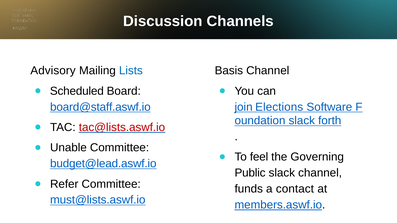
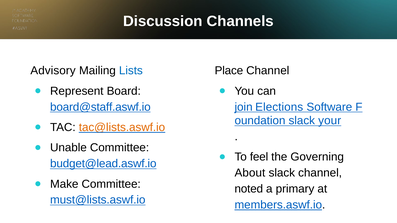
Basis: Basis -> Place (229, 71)
Scheduled: Scheduled -> Represent (77, 91)
forth: forth -> your (330, 121)
tac@lists.aswf.io colour: red -> orange (122, 128)
Public: Public -> About (250, 173)
Refer: Refer -> Make (64, 184)
funds: funds -> noted (249, 189)
contact: contact -> primary (295, 189)
